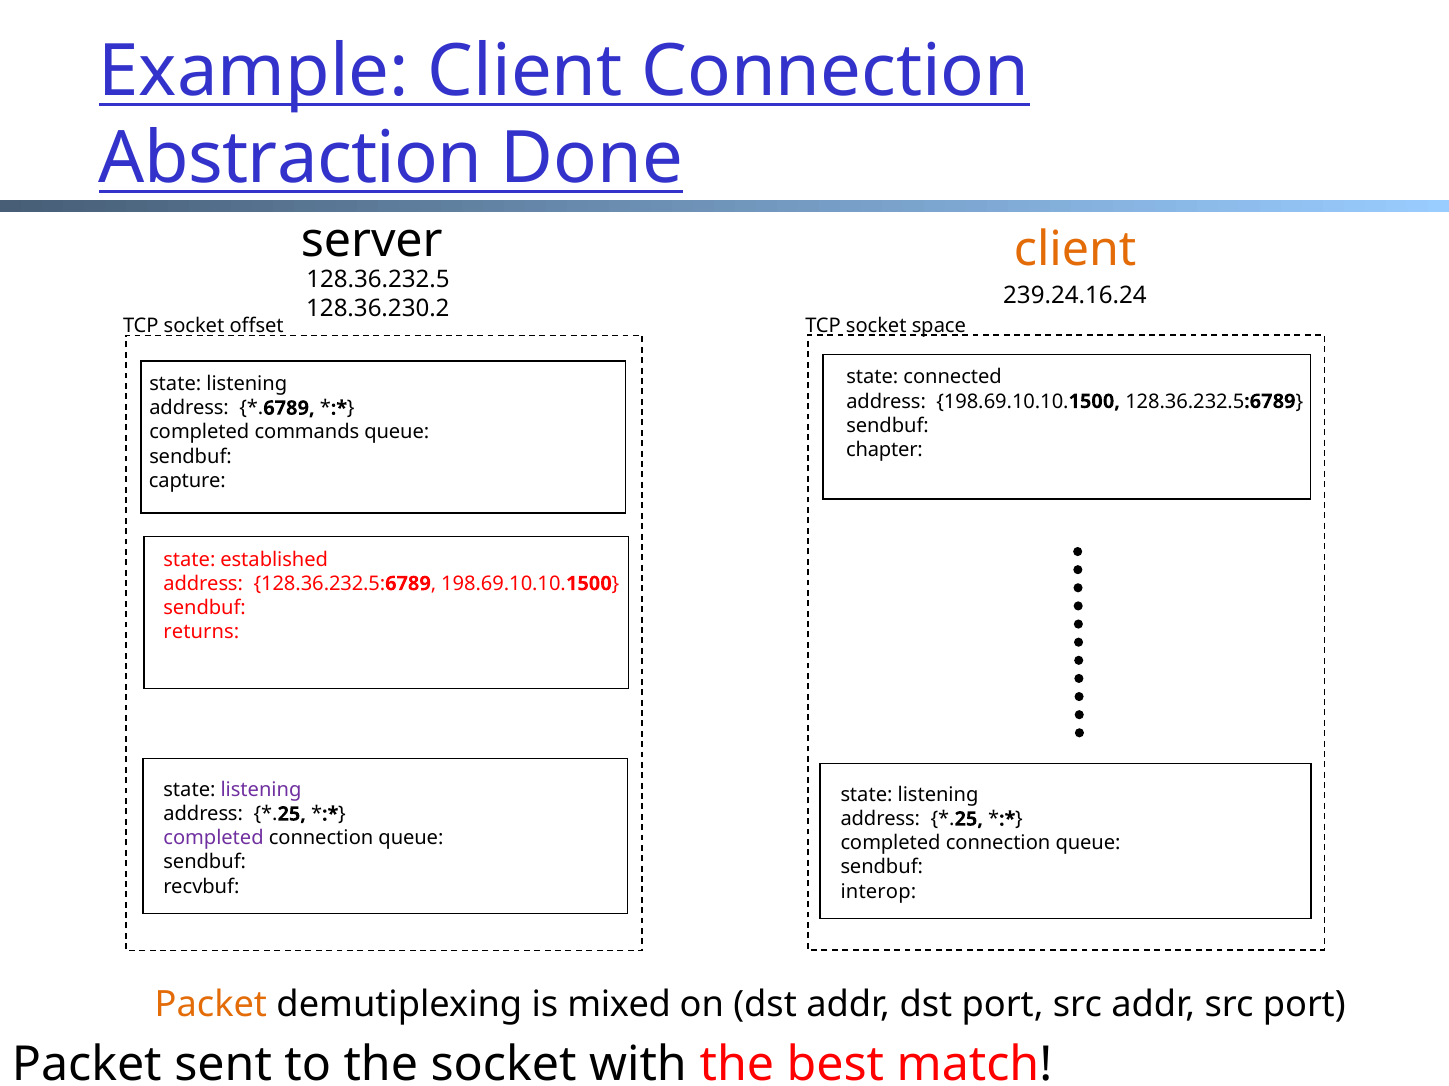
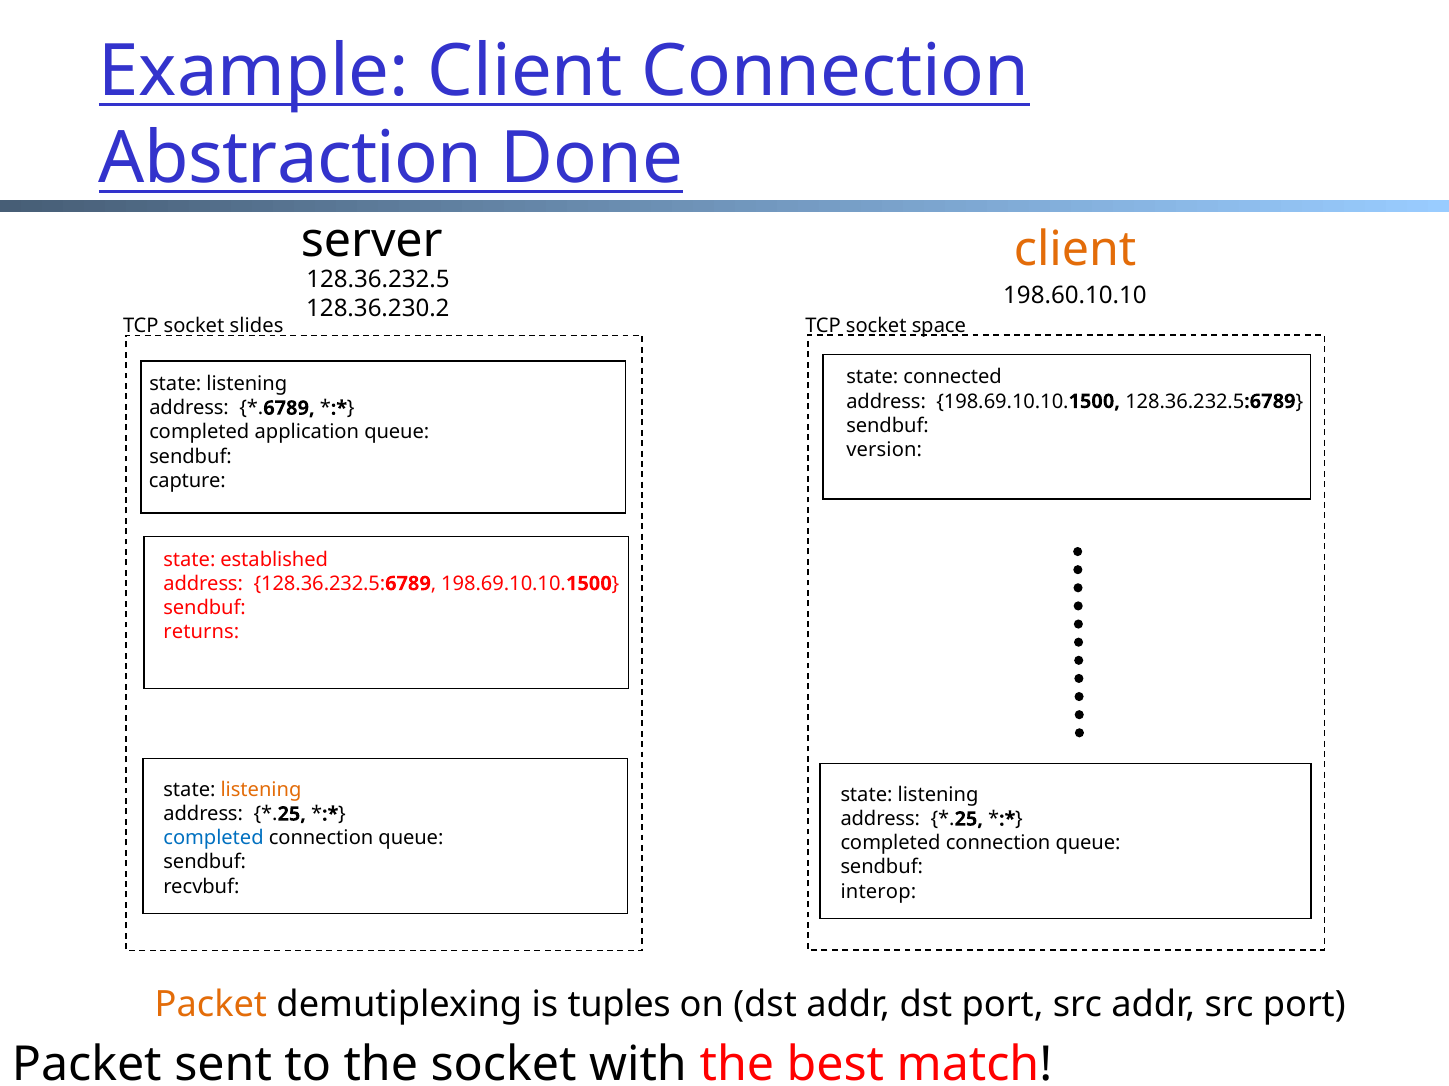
239.24.16.24: 239.24.16.24 -> 198.60.10.10 (1075, 295)
offset: offset -> slides (257, 326)
commands: commands -> application (307, 433)
chapter: chapter -> version (884, 450)
listening colour: purple -> orange (261, 790)
completed colour: purple -> blue (214, 839)
mixed: mixed -> tuples (619, 1005)
